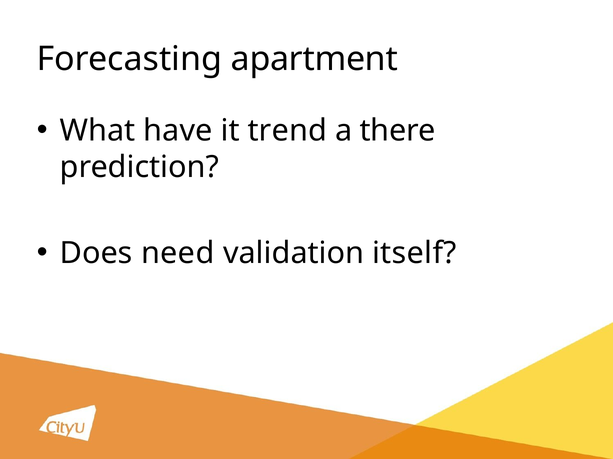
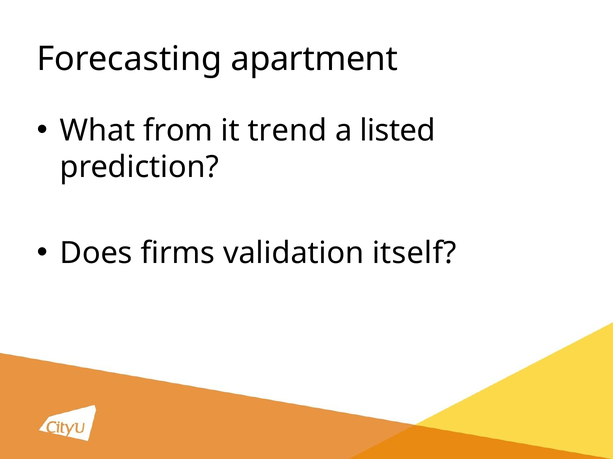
have: have -> from (178, 131)
there: there -> listed (398, 131)
need: need -> firms (178, 253)
